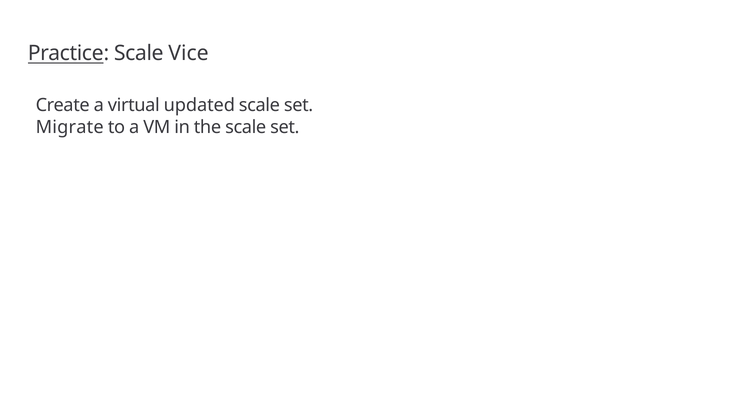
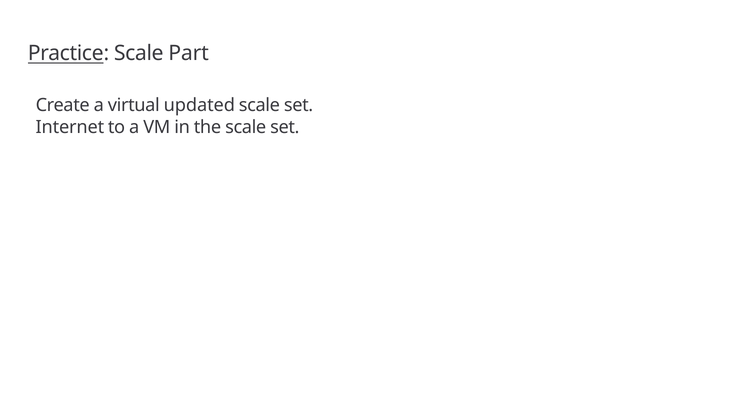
Vice: Vice -> Part (189, 53)
Migrate: Migrate -> Internet (70, 127)
